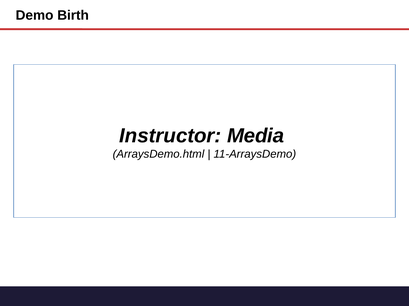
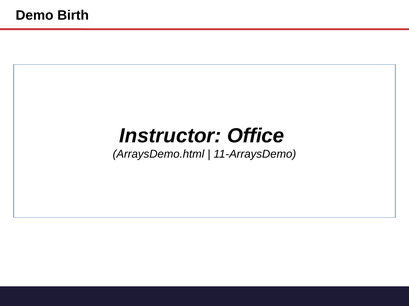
Media: Media -> Office (256, 136)
